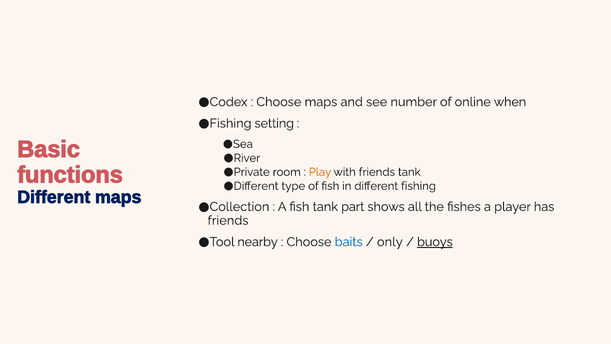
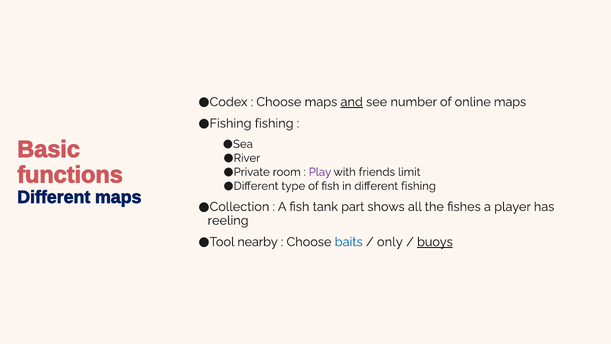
and underline: none -> present (352, 102)
online when: when -> maps (510, 102)
setting: setting -> fishing (274, 123)
Play colour: orange -> purple (320, 172)
friends tank: tank -> limit (409, 172)
friends: friends -> reeling (228, 220)
